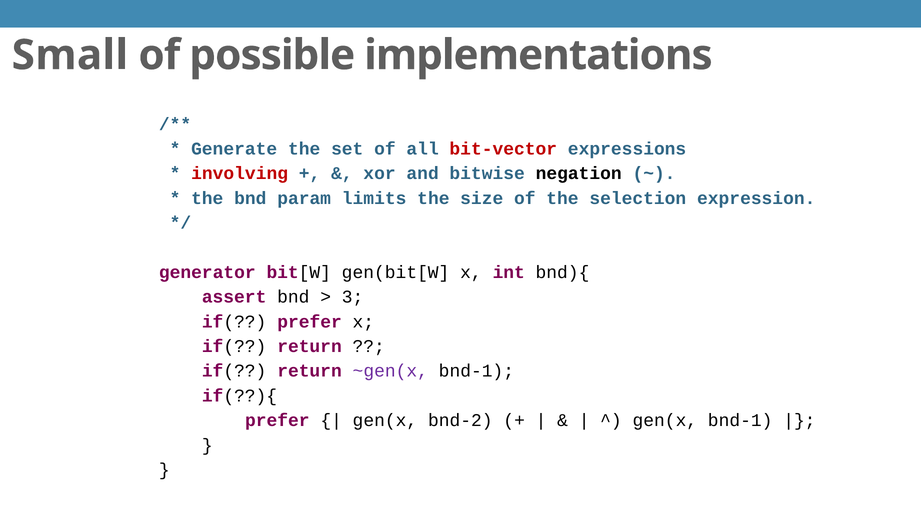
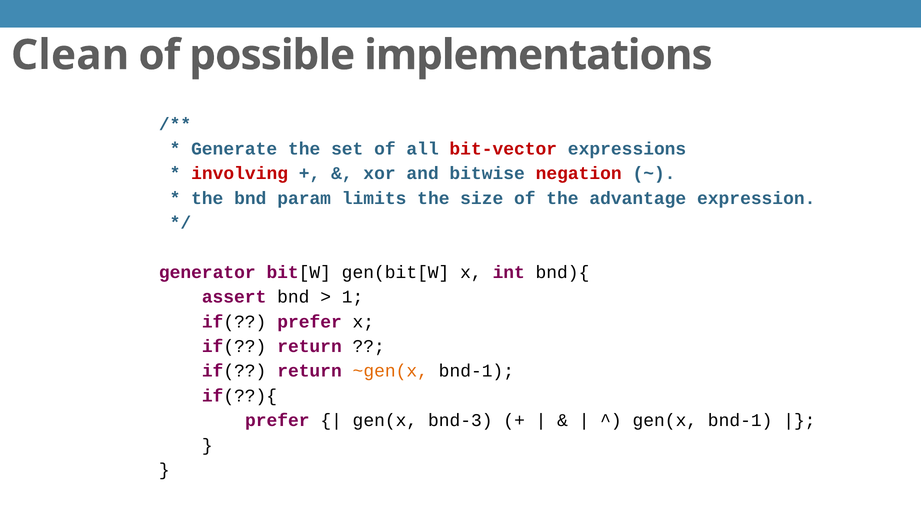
Small: Small -> Clean (70, 55)
negation colour: black -> red (579, 174)
selection: selection -> advantage (638, 198)
3: 3 -> 1 (353, 297)
~gen(x colour: purple -> orange (390, 371)
bnd-2: bnd-2 -> bnd-3 (460, 421)
